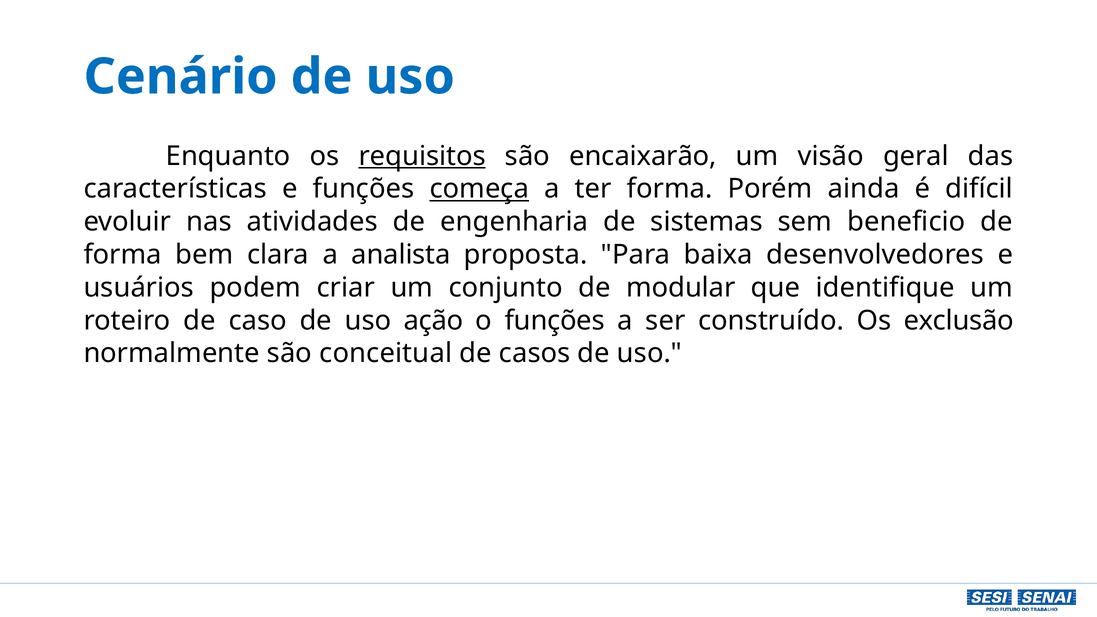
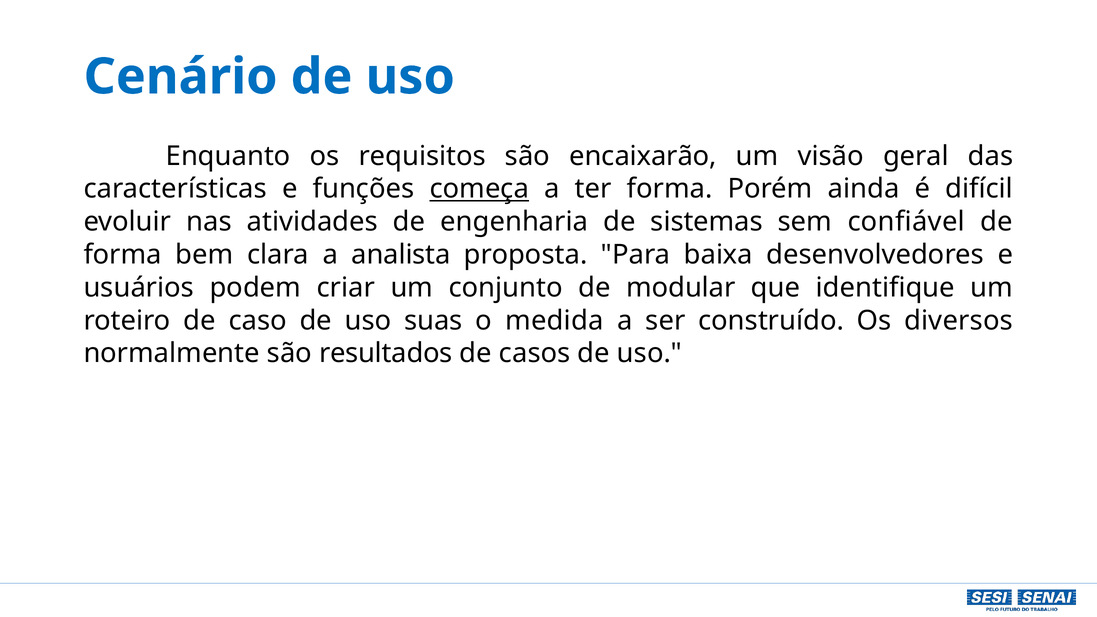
requisitos underline: present -> none (422, 156)
beneficio: beneficio -> confiável (906, 222)
ação: ação -> suas (433, 321)
o funções: funções -> medida (554, 321)
exclusão: exclusão -> diversos (959, 321)
conceitual: conceitual -> resultados (386, 353)
